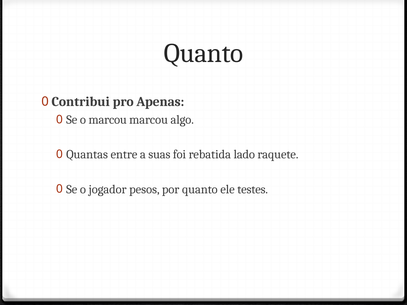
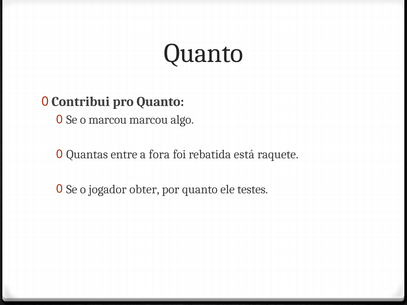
pro Apenas: Apenas -> Quanto (160, 102)
suas: suas -> fora (159, 155)
lado: lado -> está (244, 155)
pesos: pesos -> obter (144, 189)
